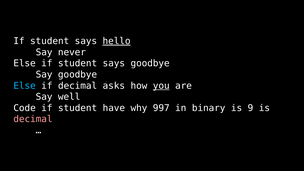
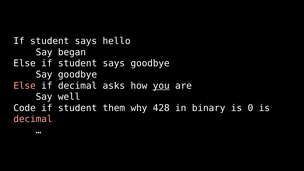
hello underline: present -> none (117, 41)
never: never -> began (72, 52)
Else colour: light blue -> pink (25, 86)
have: have -> them (114, 108)
997: 997 -> 428 (161, 108)
9: 9 -> 0 (250, 108)
